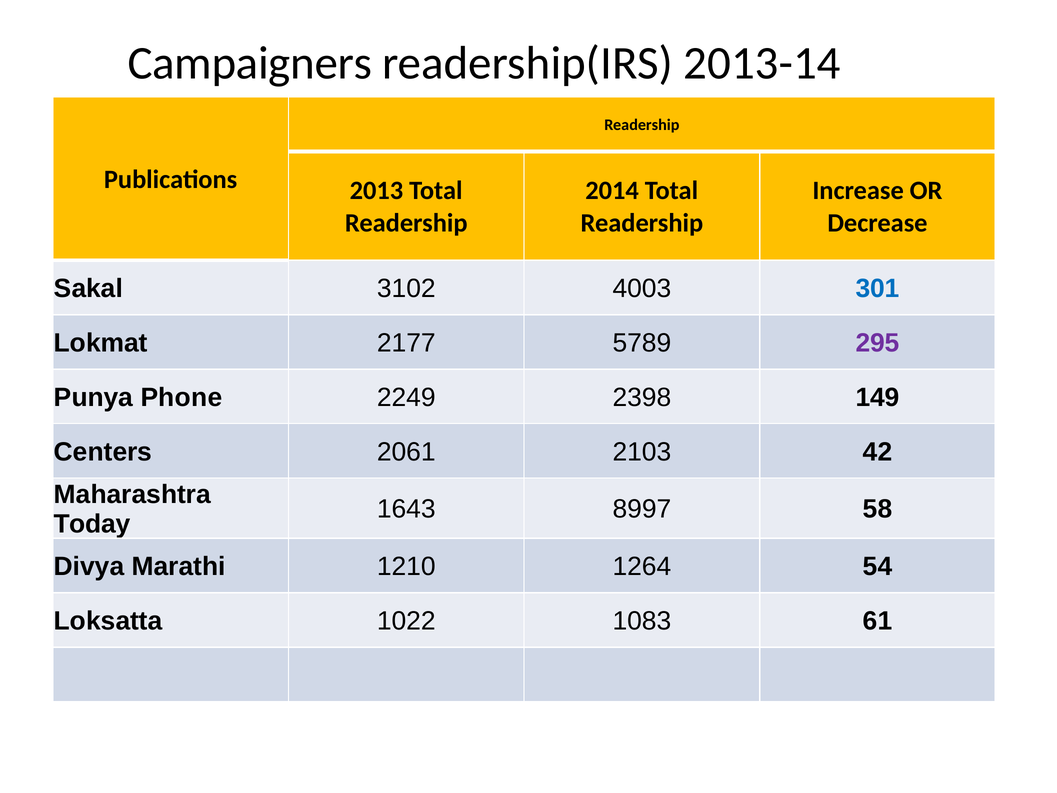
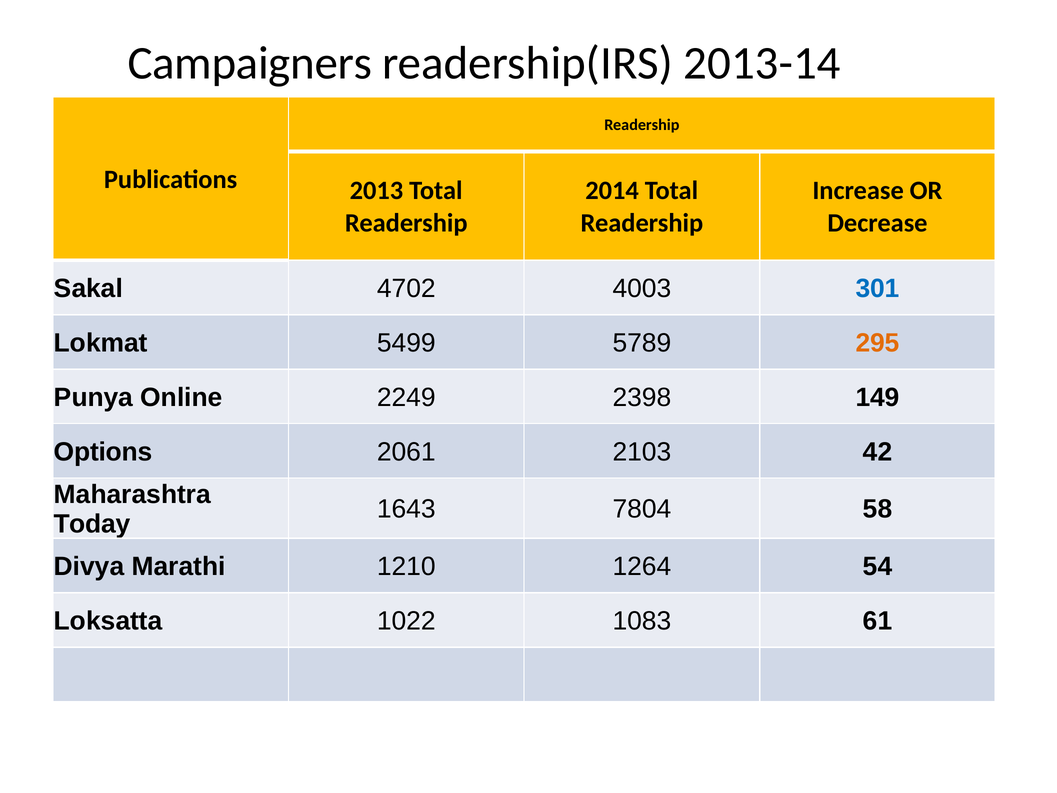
3102: 3102 -> 4702 (406, 288)
2177: 2177 -> 5499 (406, 343)
295 colour: purple -> orange (877, 343)
Phone: Phone -> Online (181, 397)
Centers: Centers -> Options (103, 452)
8997: 8997 -> 7804 (642, 509)
